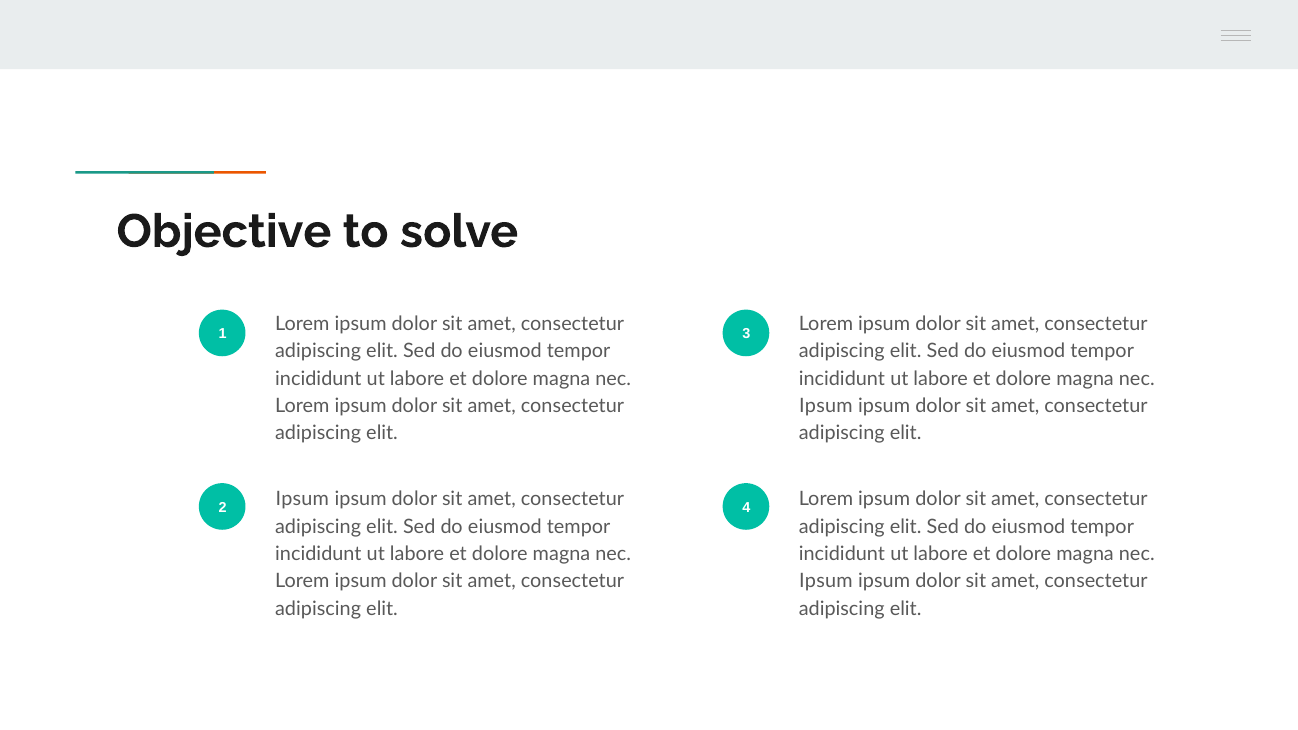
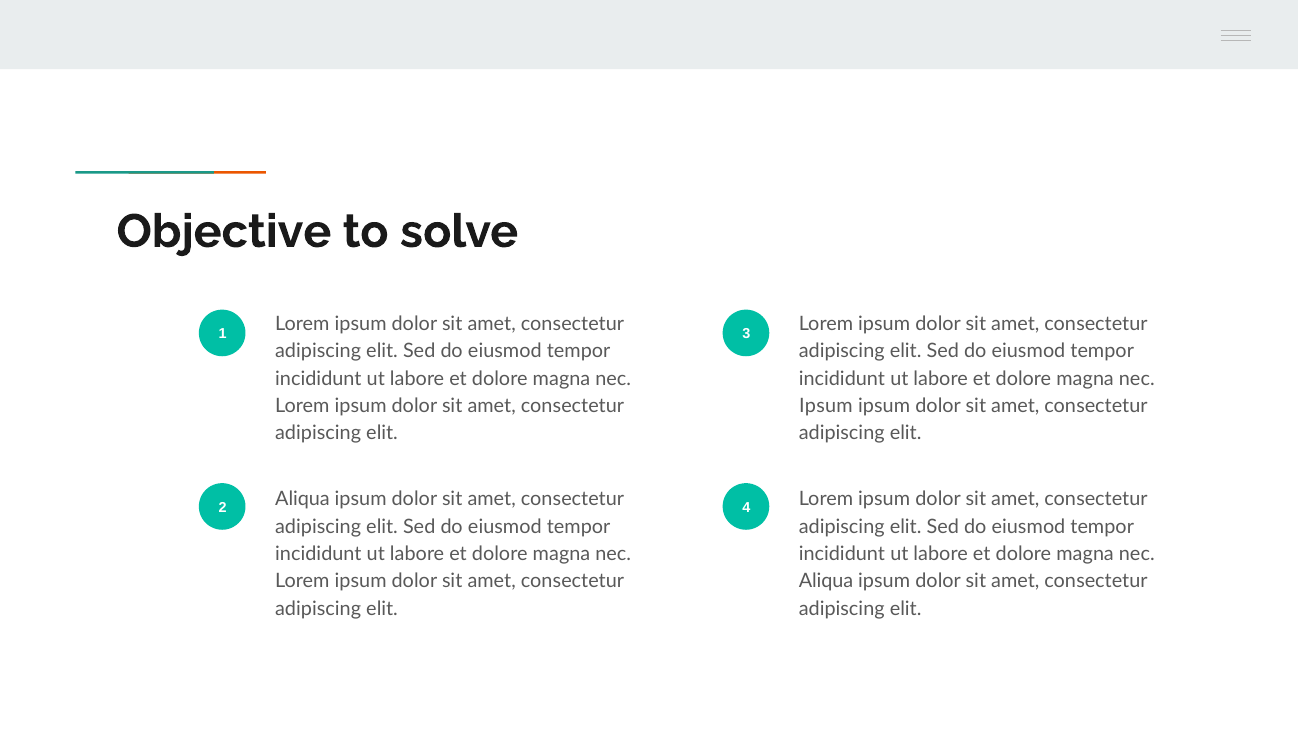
2 Ipsum: Ipsum -> Aliqua (302, 499)
Ipsum: Ipsum -> Aliqua (826, 581)
